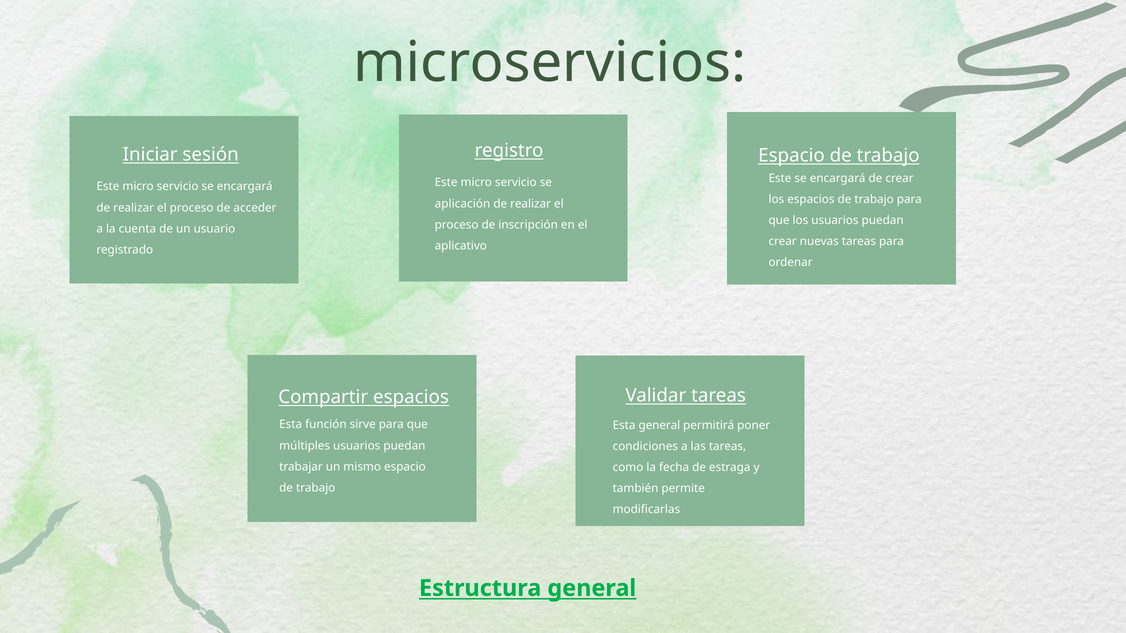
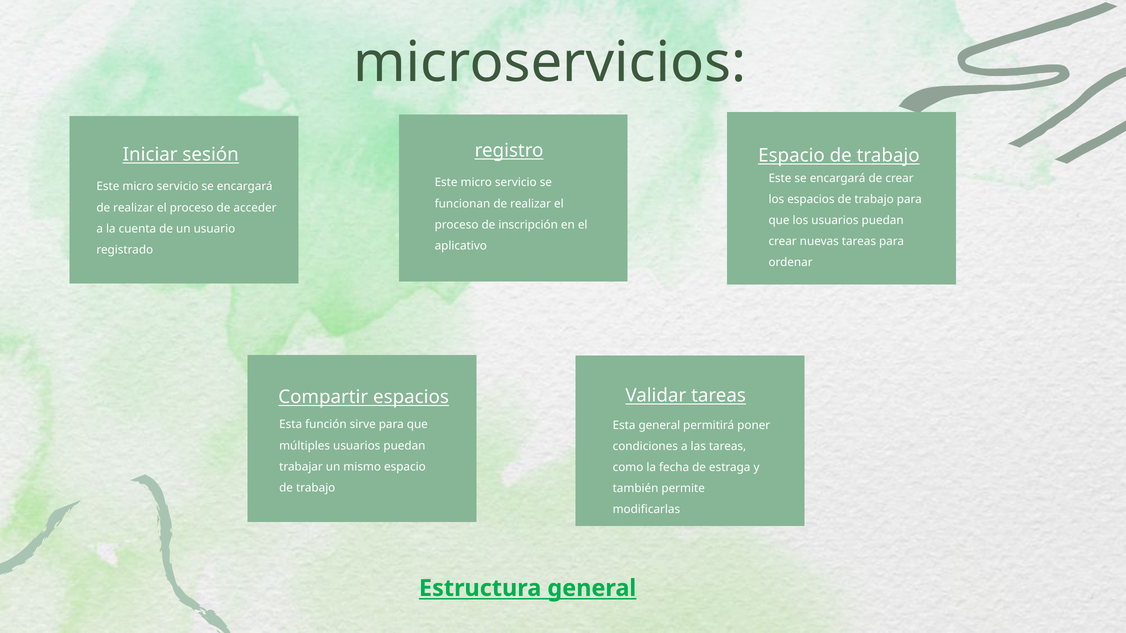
aplicación: aplicación -> funcionan (462, 204)
